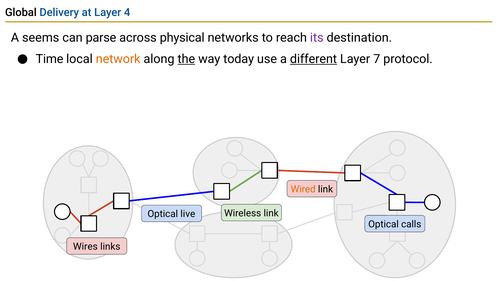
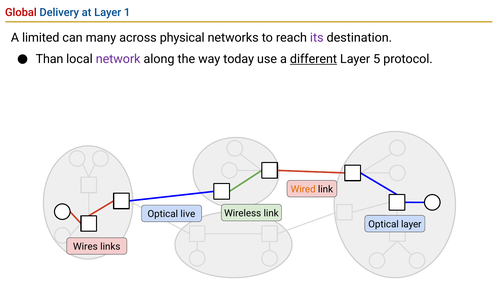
Global colour: black -> red (21, 12)
4: 4 -> 1 (127, 12)
seems: seems -> limited (41, 38)
parse: parse -> many (101, 38)
Time: Time -> Than (50, 59)
network colour: orange -> purple (118, 59)
the underline: present -> none (186, 59)
7: 7 -> 5 (377, 59)
Optical calls: calls -> layer (411, 225)
